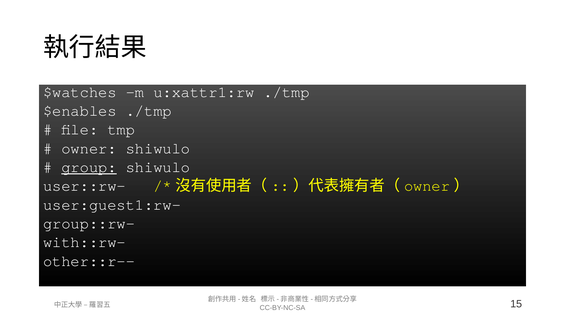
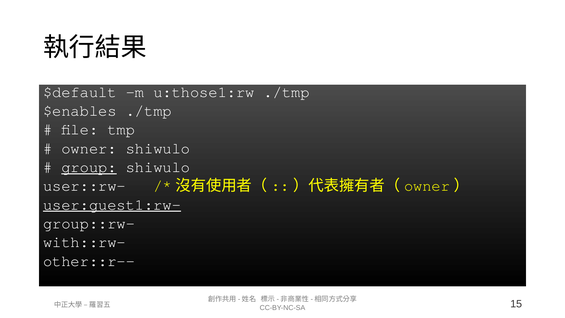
$watches: $watches -> $default (80, 92)
u:xattr1:rw: u:xattr1:rw -> u:those1:rw (204, 92)
user:guest1:rw- underline: none -> present (112, 205)
